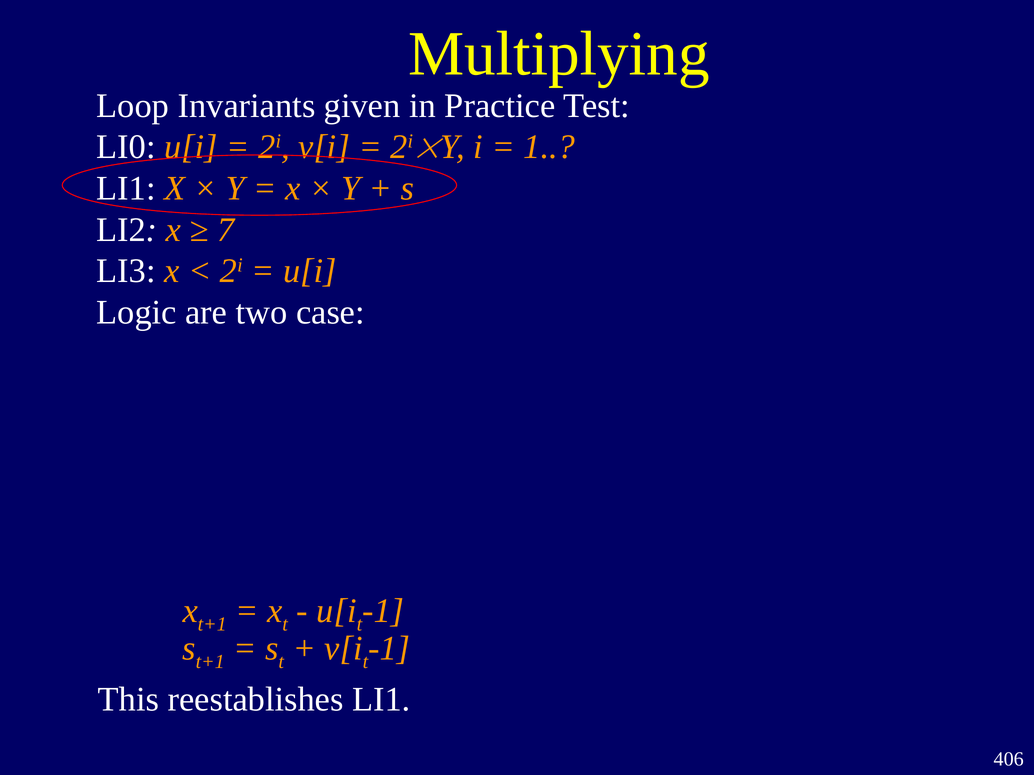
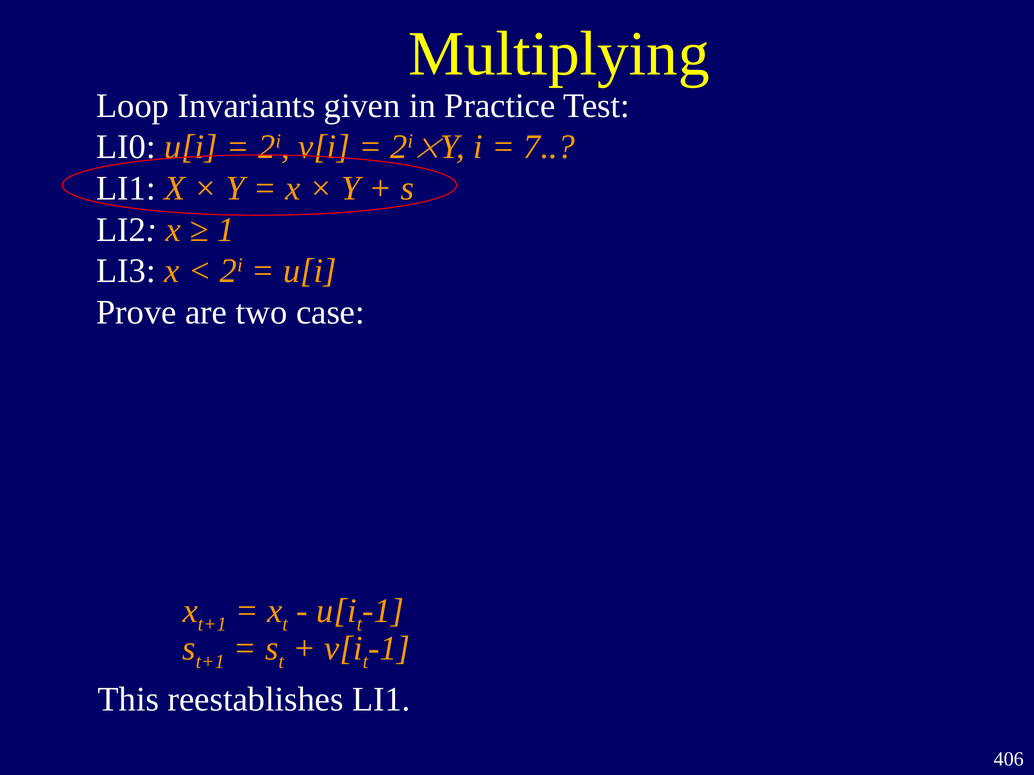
1: 1 -> 7 (549, 147)
7: 7 -> 1 (226, 230)
Logic: Logic -> Prove (136, 312)
